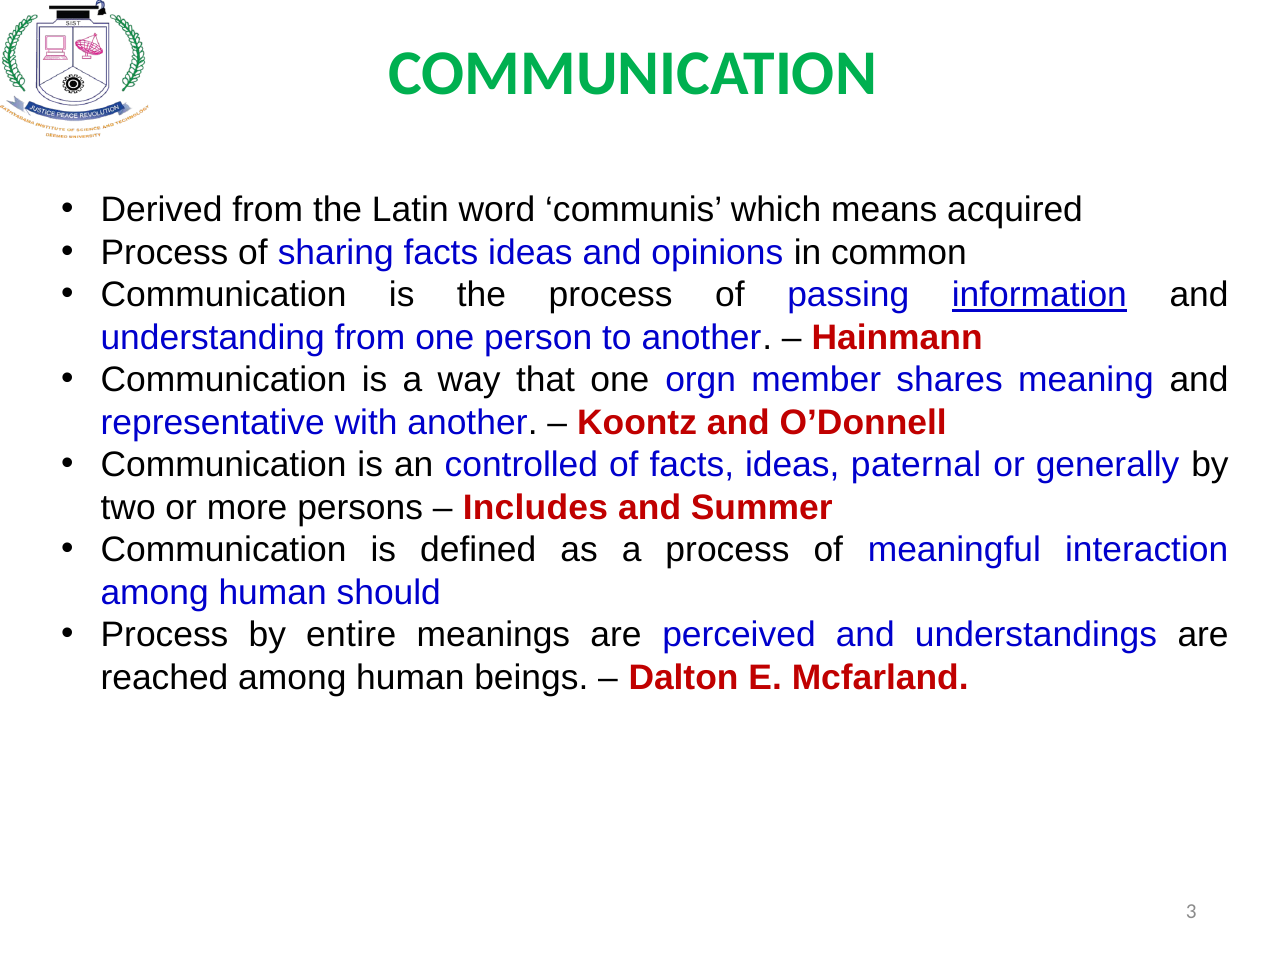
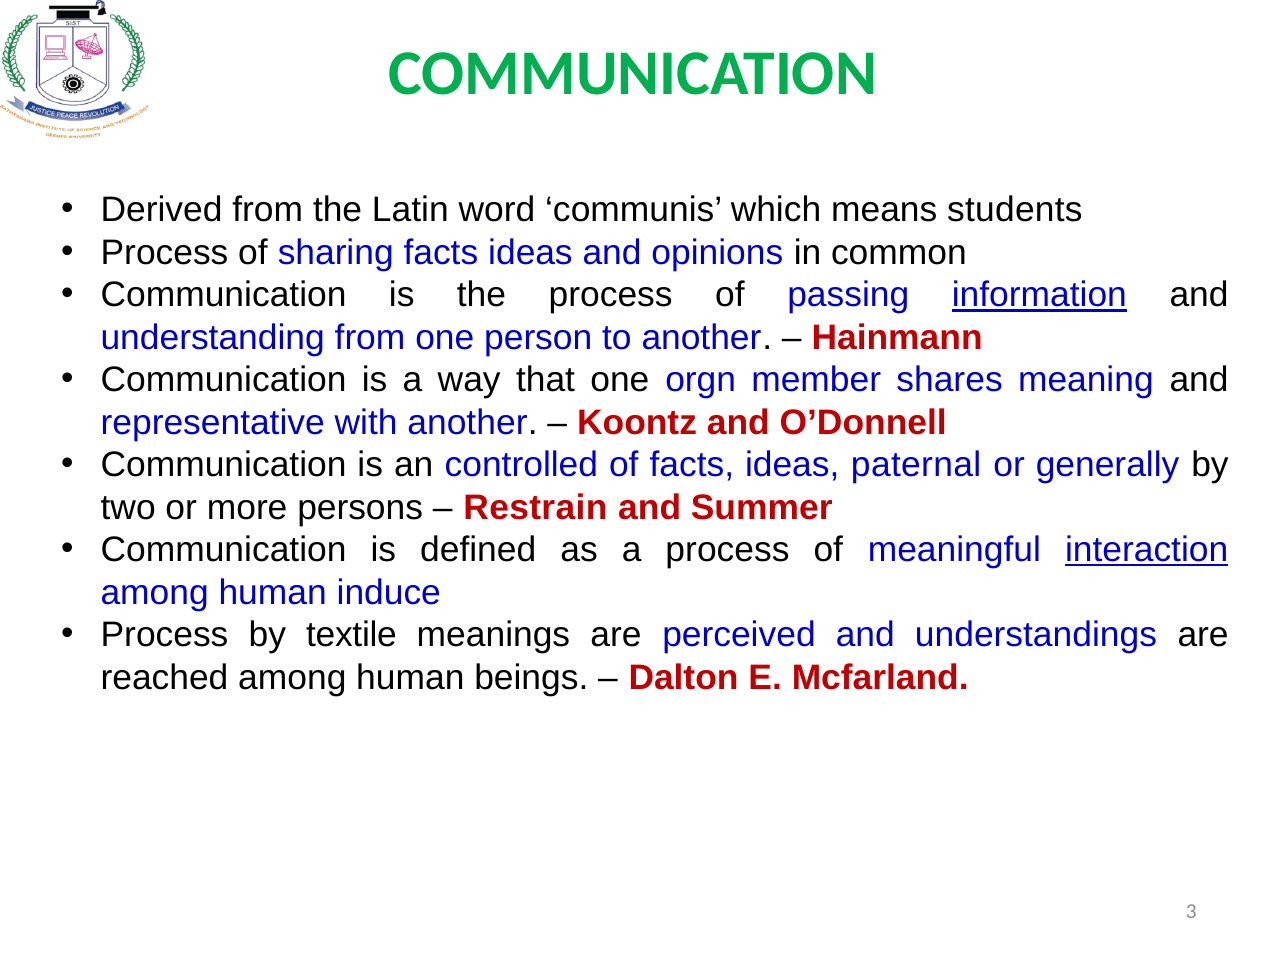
acquired: acquired -> students (1015, 210)
Includes: Includes -> Restrain (535, 507)
interaction underline: none -> present (1147, 550)
should: should -> induce (389, 592)
entire: entire -> textile (351, 635)
